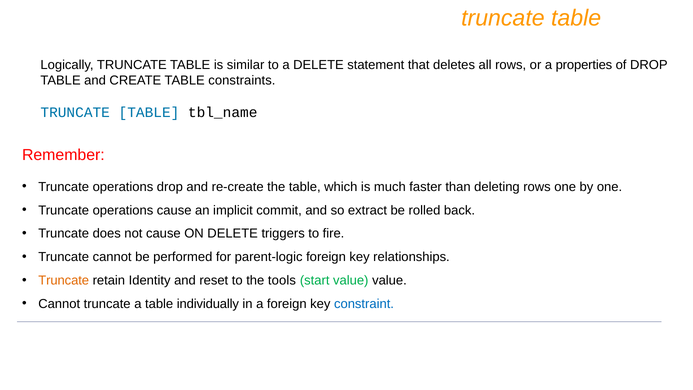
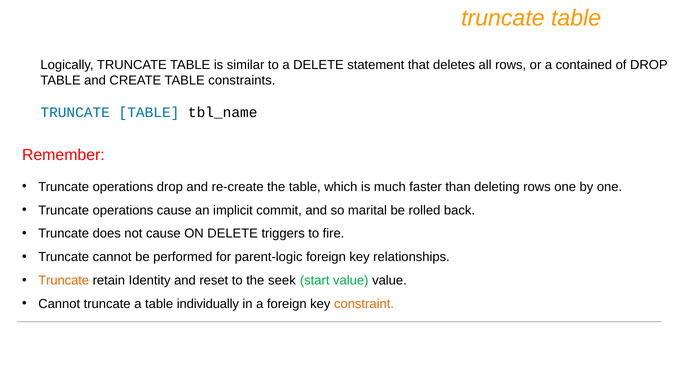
properties: properties -> contained (584, 65)
extract: extract -> marital (367, 210)
tools: tools -> seek (282, 280)
constraint colour: blue -> orange (364, 304)
